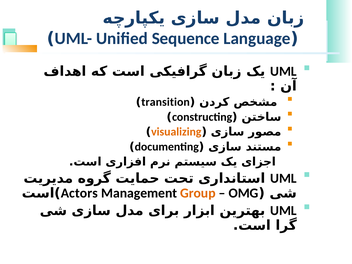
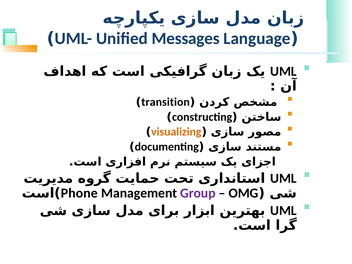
Sequence: Sequence -> Messages (186, 38)
Actors: Actors -> Phone (79, 193)
Group colour: orange -> purple (198, 193)
